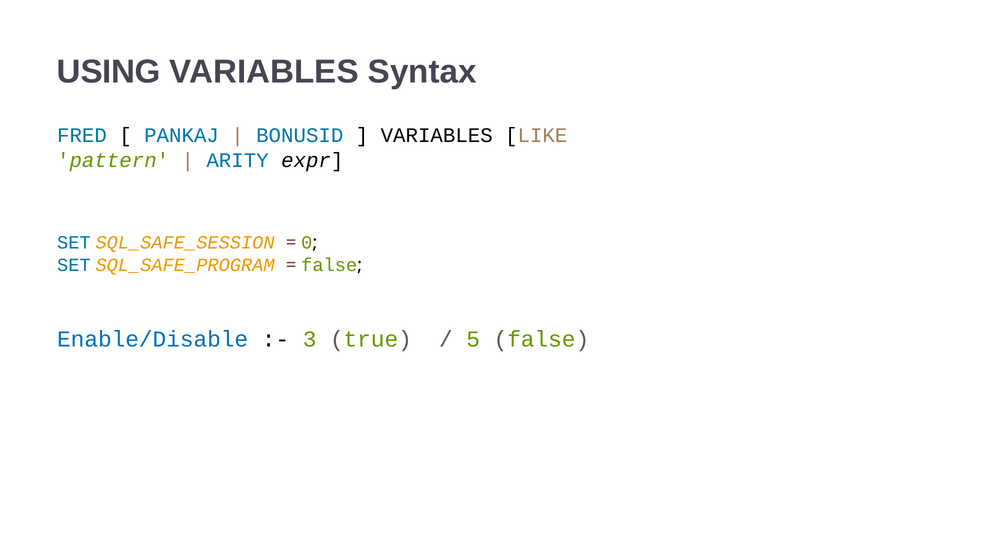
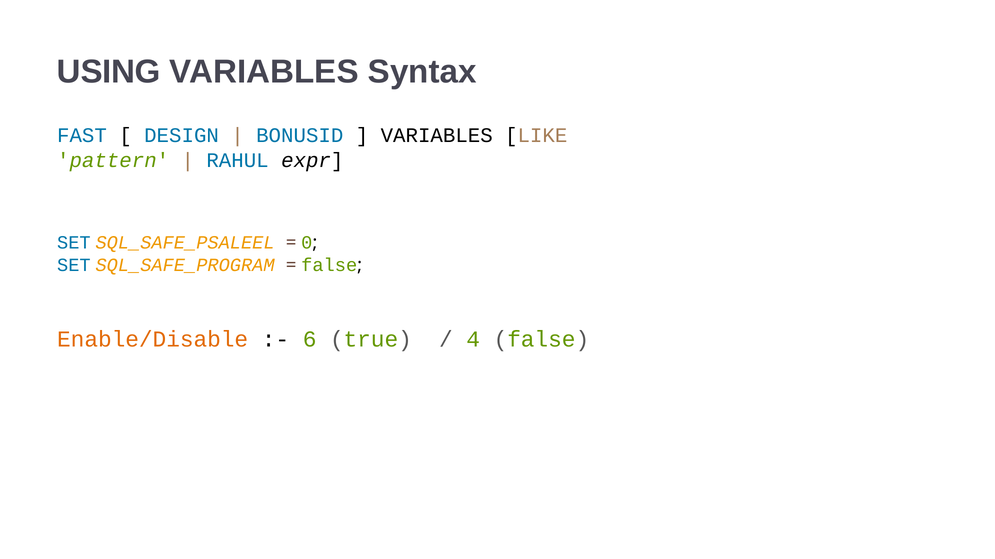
FRED: FRED -> FAST (82, 136)
PANKAJ: PANKAJ -> DESIGN (182, 136)
ARITY: ARITY -> RAHUL (238, 161)
SQL_SAFE_SESSION: SQL_SAFE_SESSION -> SQL_SAFE_PSALEEL (185, 243)
Enable/Disable colour: blue -> orange (153, 340)
3: 3 -> 6 (310, 340)
5: 5 -> 4 (473, 340)
